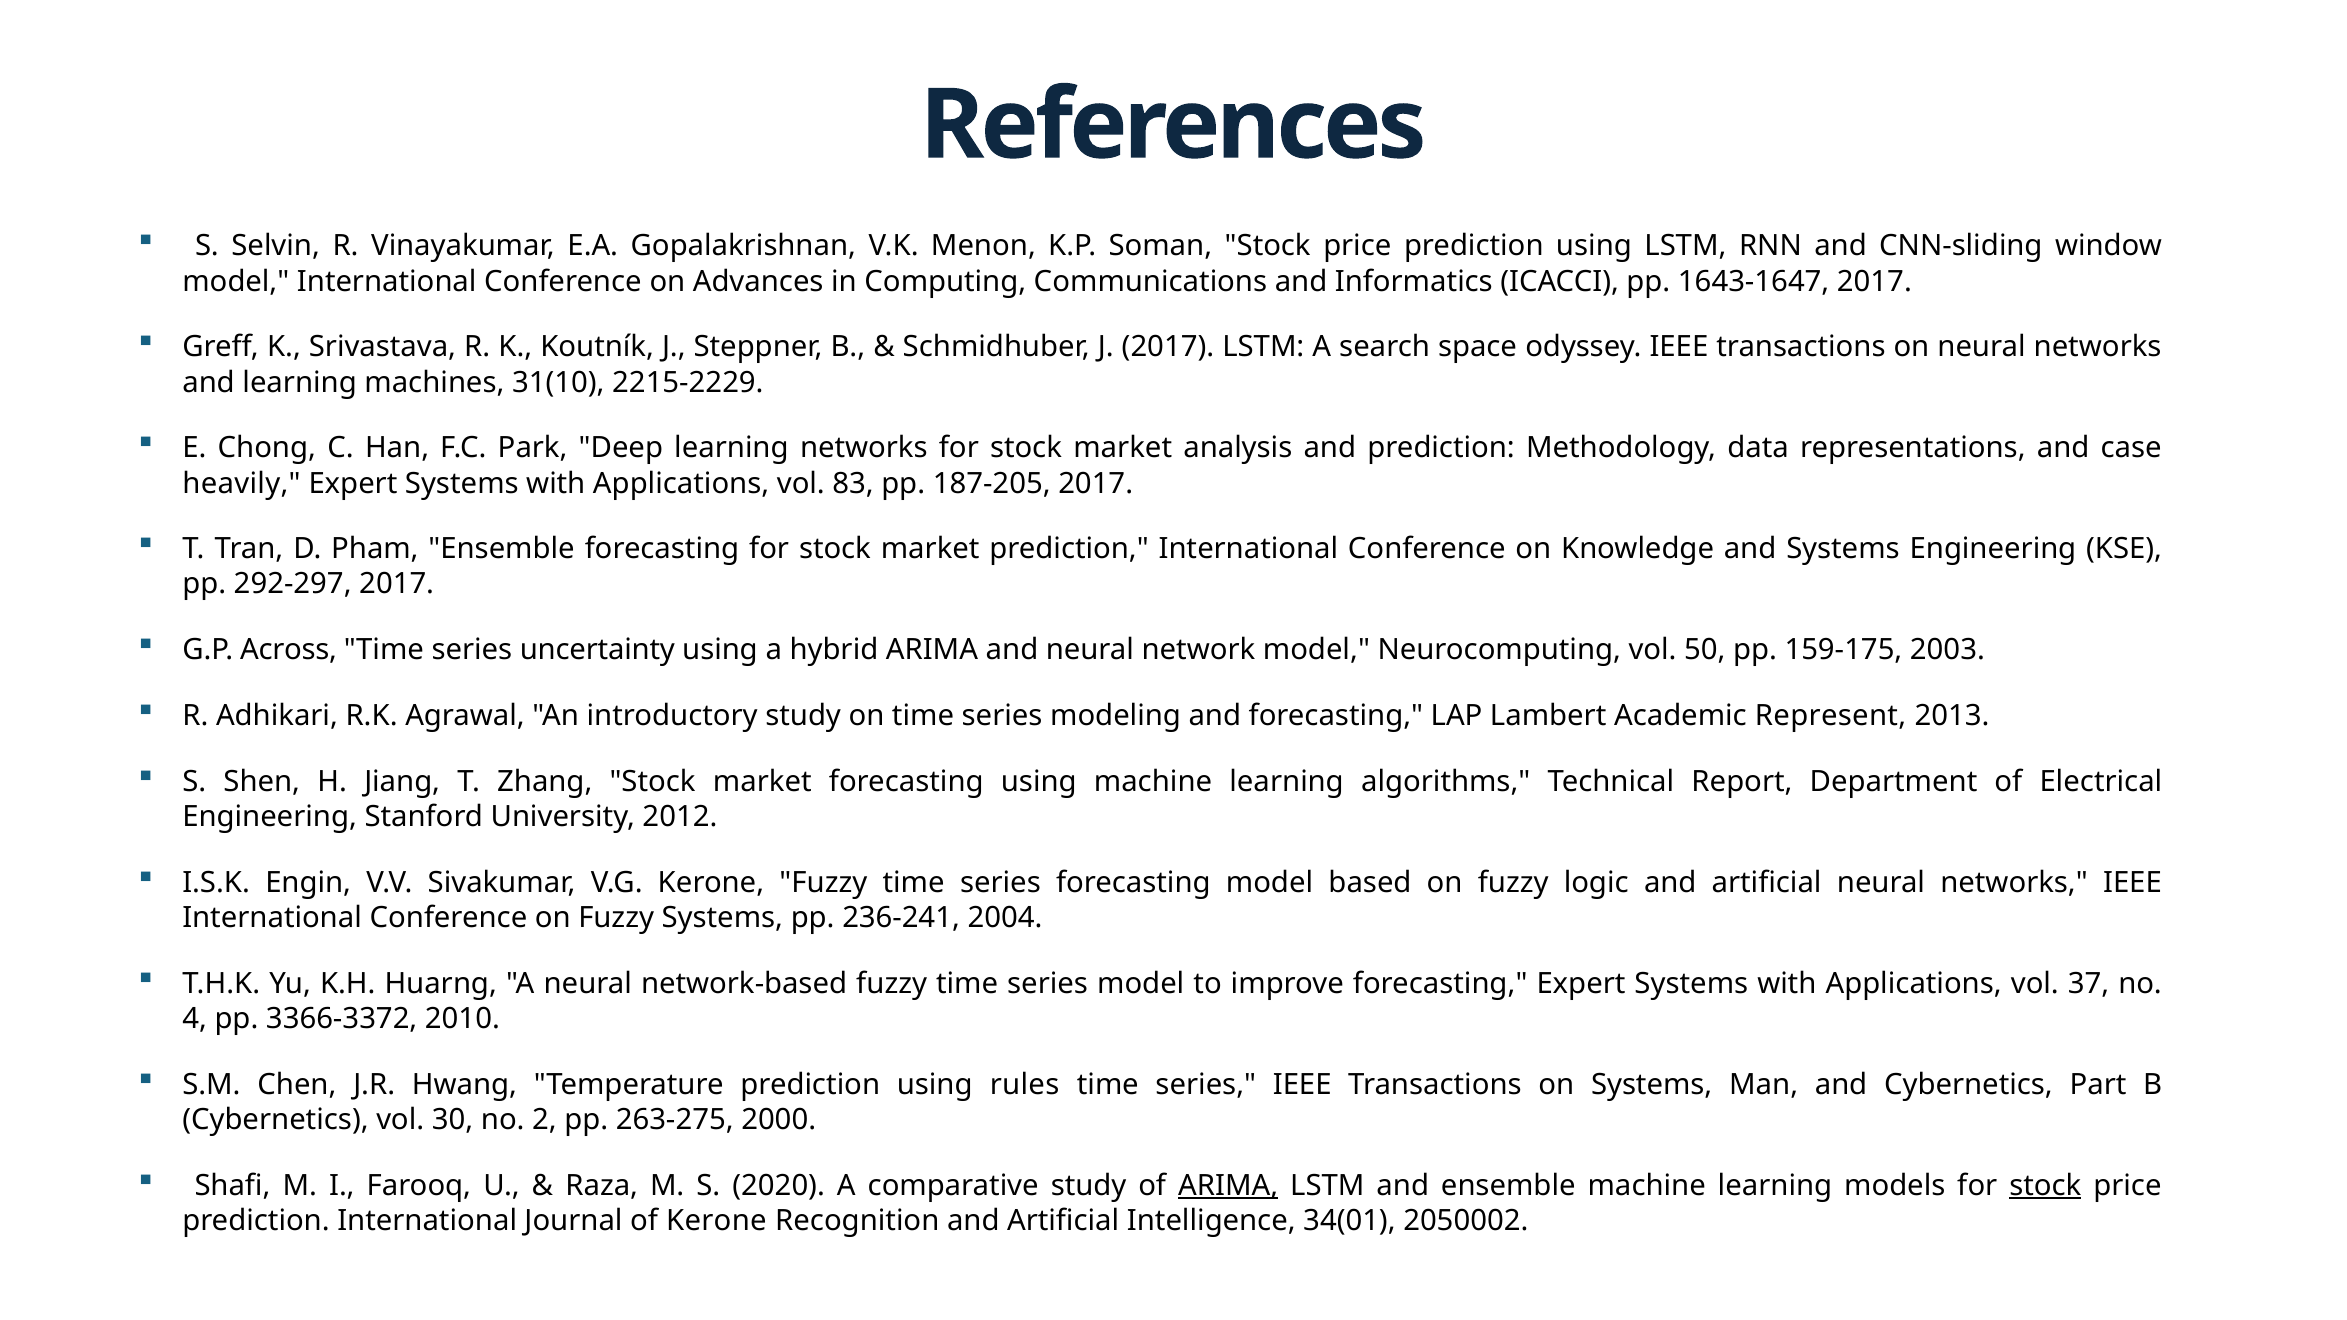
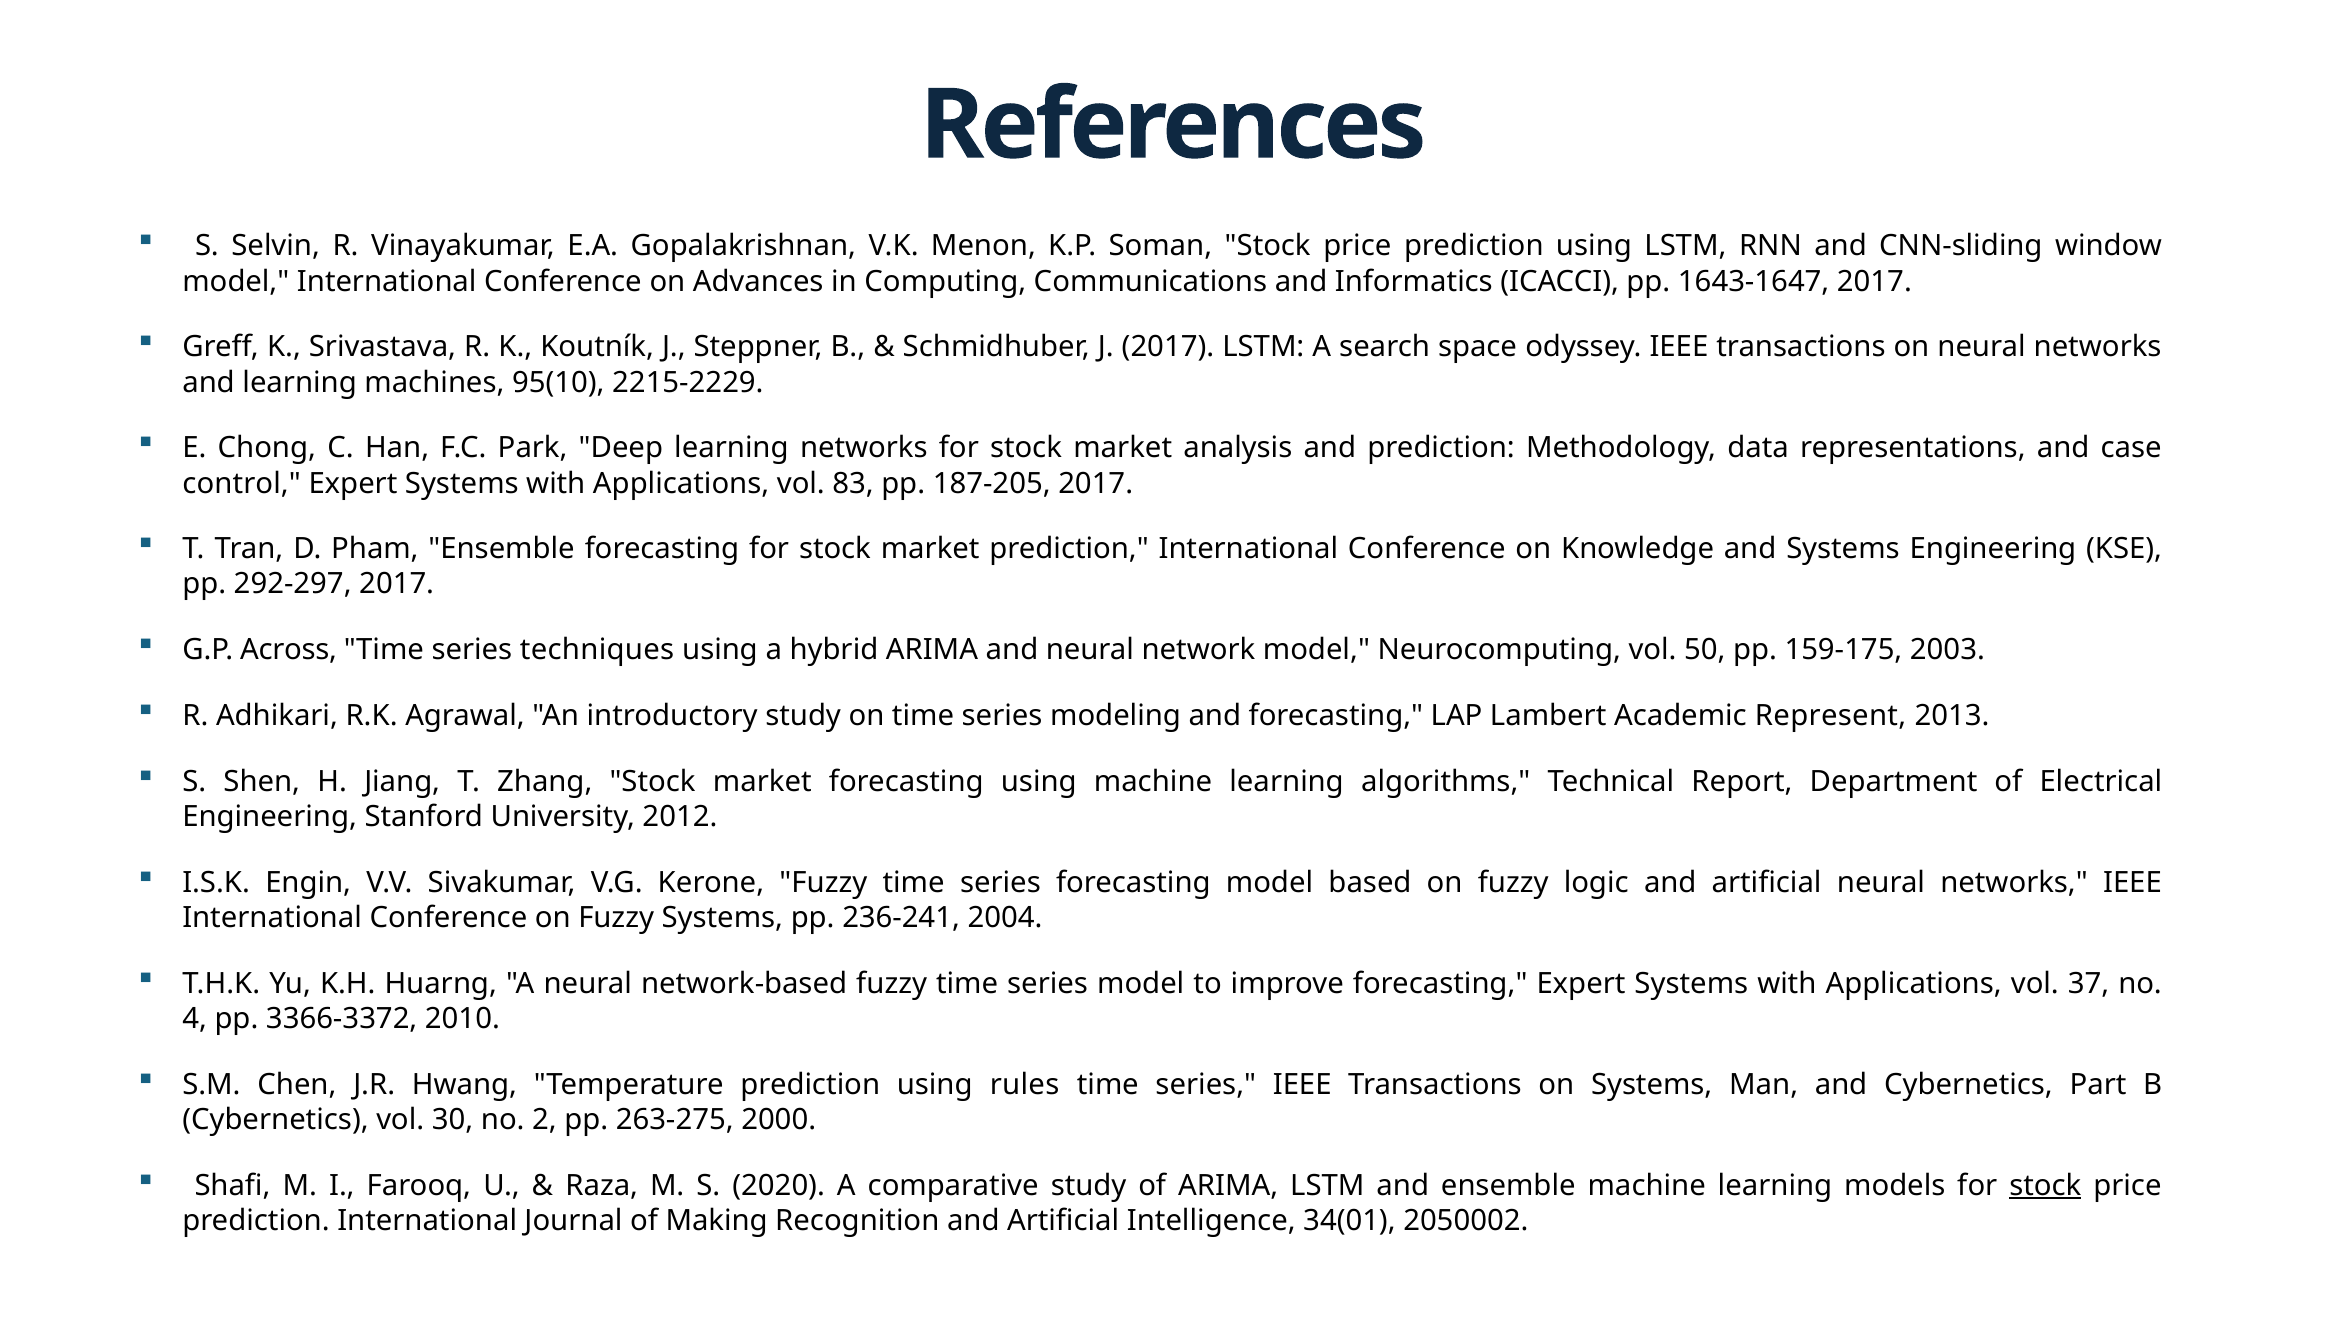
31(10: 31(10 -> 95(10 (558, 382)
heavily: heavily -> control (242, 483)
uncertainty: uncertainty -> techniques (597, 650)
ARIMA underline: present -> none (1228, 1186)
of Kerone: Kerone -> Making (717, 1221)
